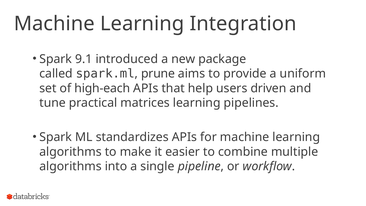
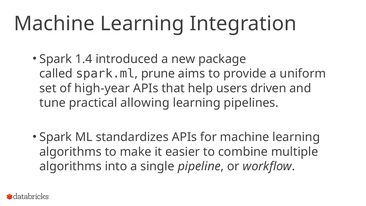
9.1: 9.1 -> 1.4 (84, 59)
high-each: high-each -> high-year (102, 88)
matrices: matrices -> allowing (145, 103)
